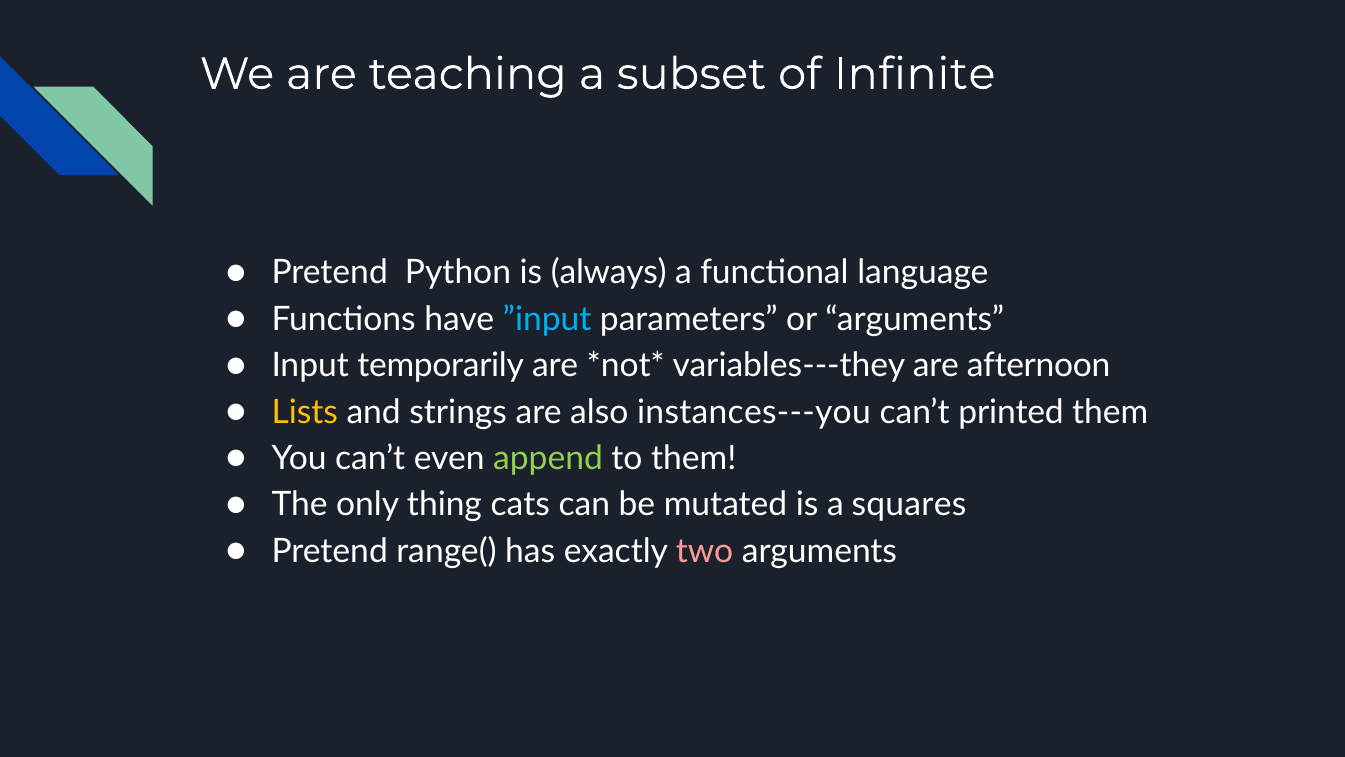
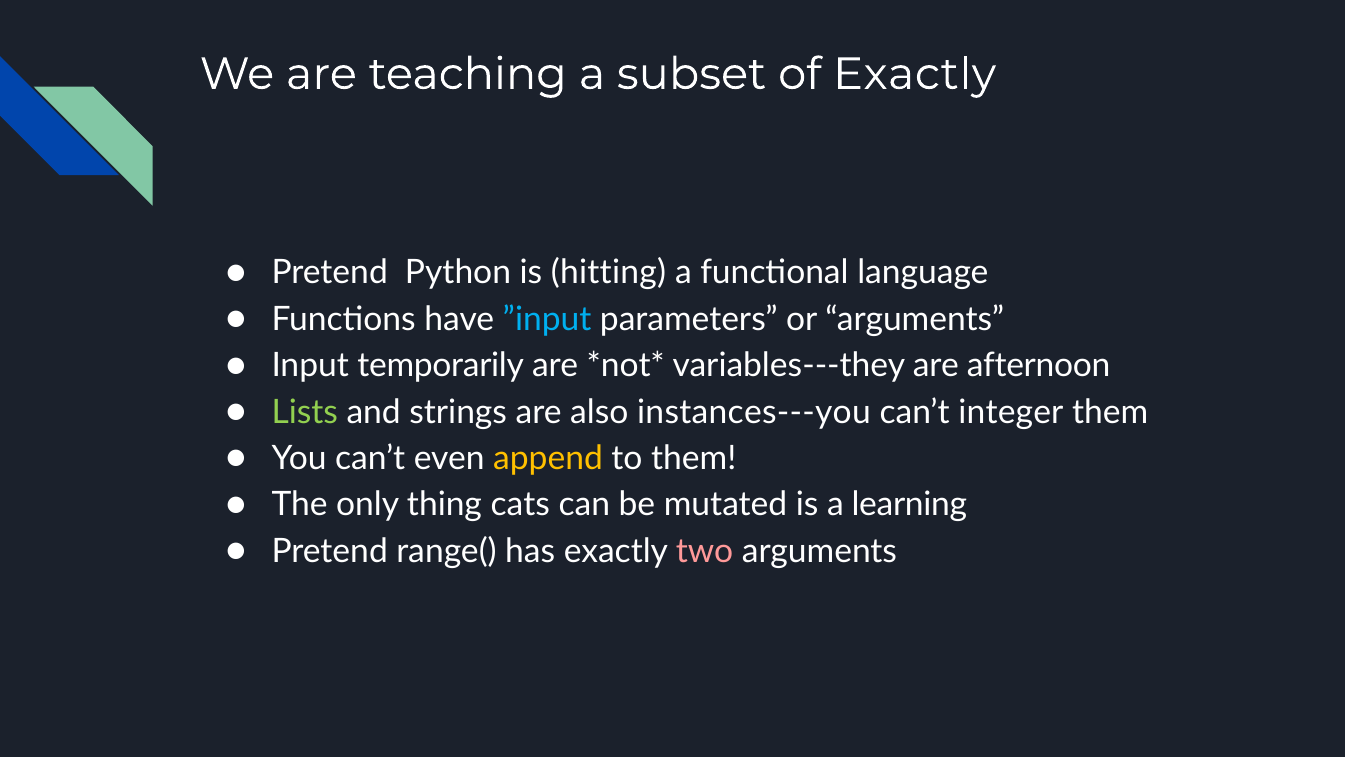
of Infinite: Infinite -> Exactly (915, 74)
always: always -> hitting (608, 273)
Lists colour: yellow -> light green (305, 412)
printed: printed -> integer (1011, 412)
append colour: light green -> yellow (548, 458)
squares: squares -> learning (909, 505)
